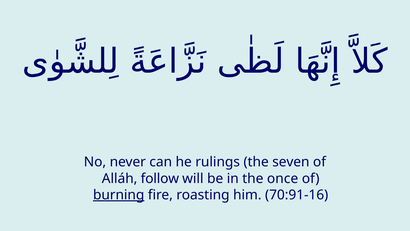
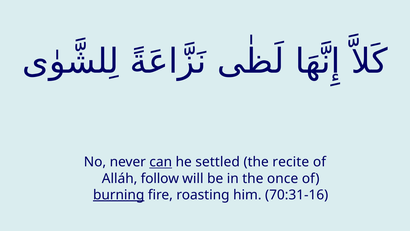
can underline: none -> present (161, 162)
rulings: rulings -> settled (218, 162)
seven: seven -> recite (291, 162)
70:91-16: 70:91-16 -> 70:31-16 (297, 195)
